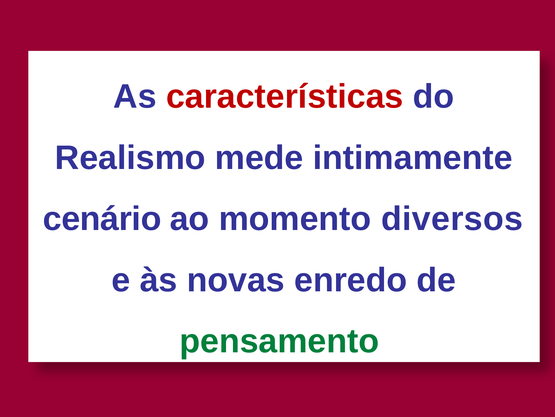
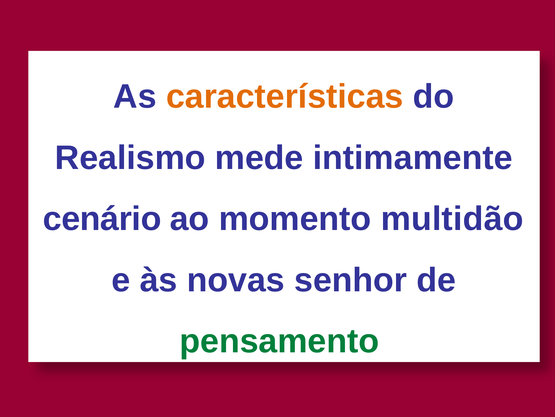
características colour: red -> orange (285, 97)
diversos: diversos -> multidão (452, 219)
enredo: enredo -> senhor (351, 280)
